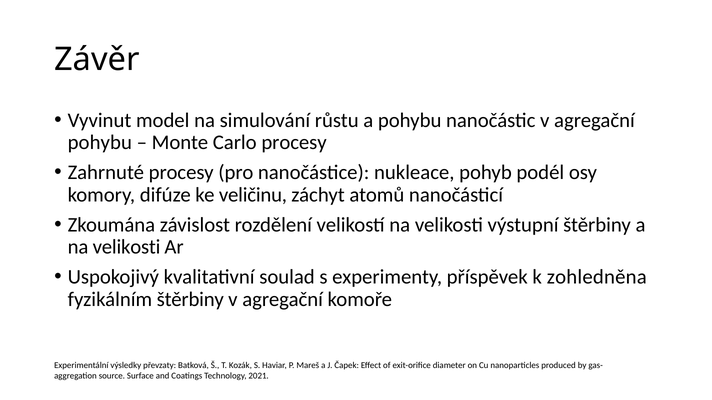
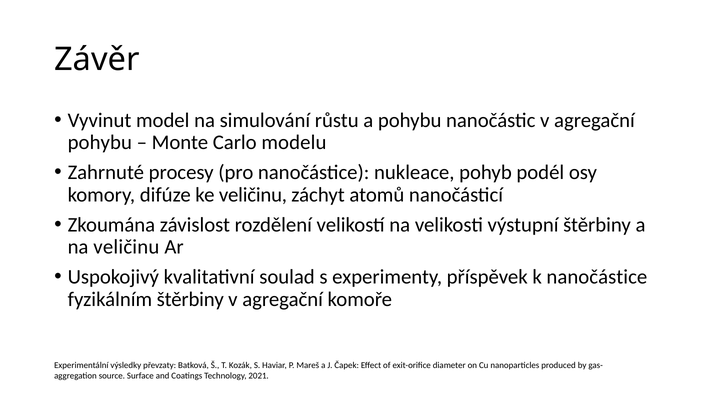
Carlo procesy: procesy -> modelu (294, 143)
velikosti: velikosti -> veličinu (126, 247)
k zohledněna: zohledněna -> nanočástice (597, 277)
